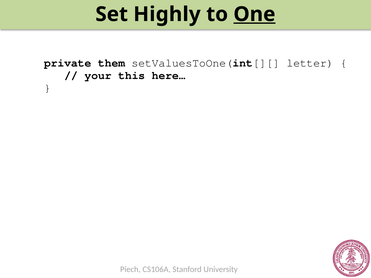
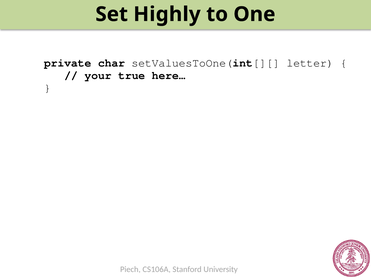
One underline: present -> none (254, 14)
them: them -> char (112, 63)
this: this -> true (132, 75)
